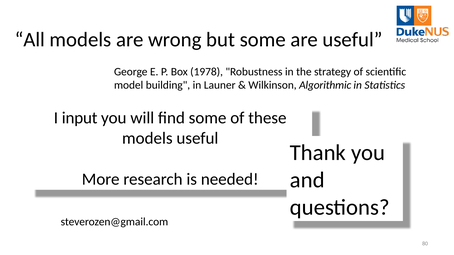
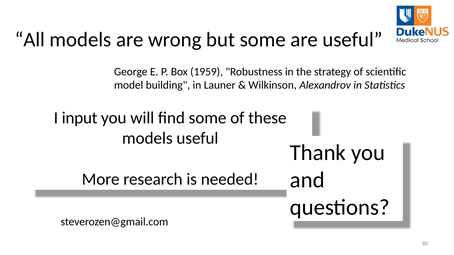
1978: 1978 -> 1959 (207, 72)
Algorithmic: Algorithmic -> Alexandrov (325, 85)
